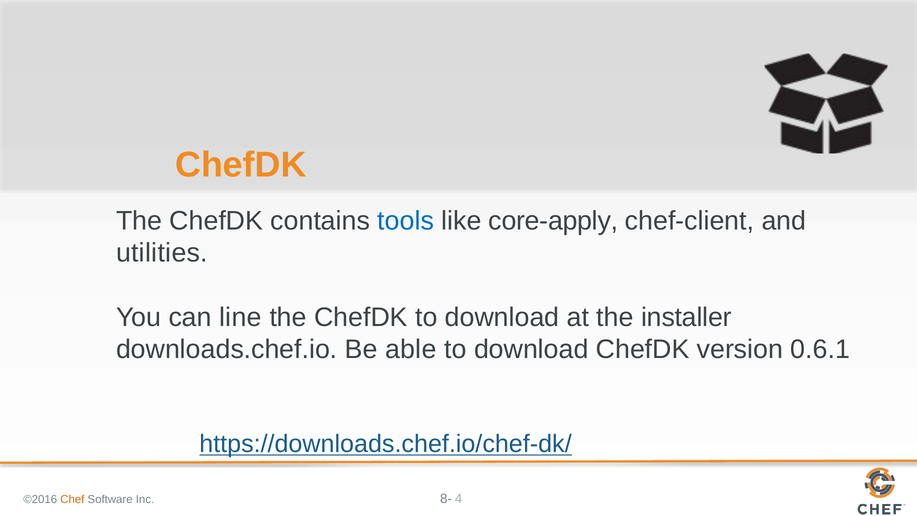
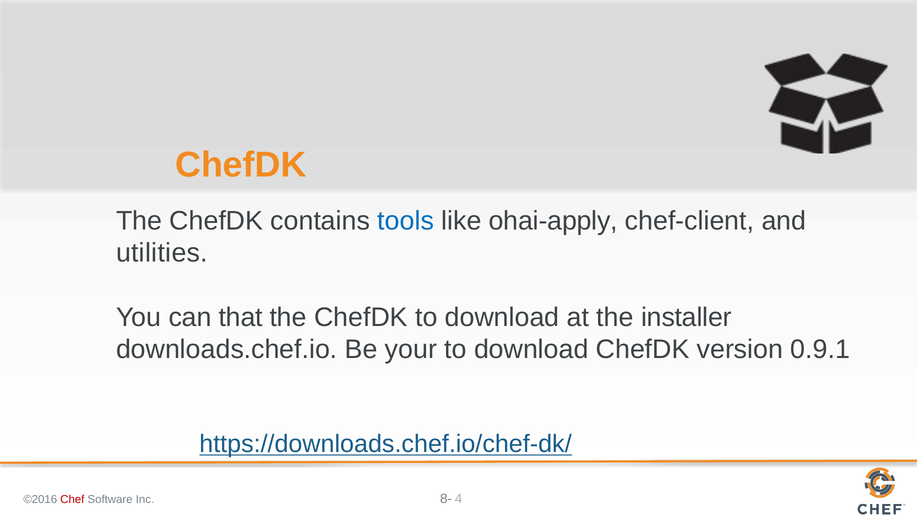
core-apply: core-apply -> ohai-apply (553, 221)
line: line -> that (241, 317)
able: able -> your (411, 349)
0.6.1: 0.6.1 -> 0.9.1 (820, 349)
Chef colour: orange -> red (72, 499)
